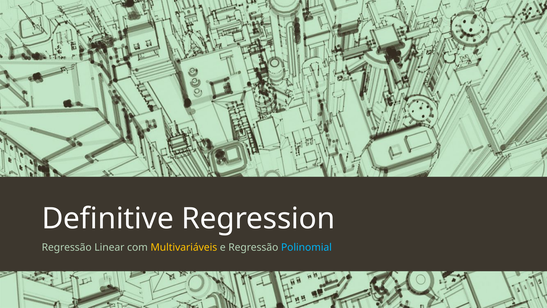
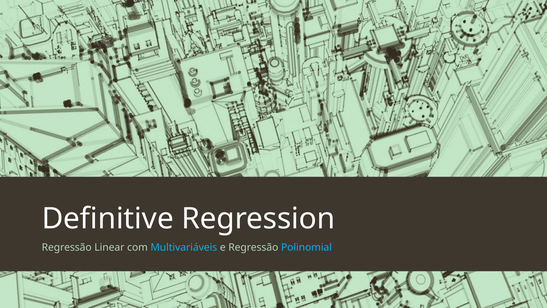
Multivariáveis colour: yellow -> light blue (184, 247)
